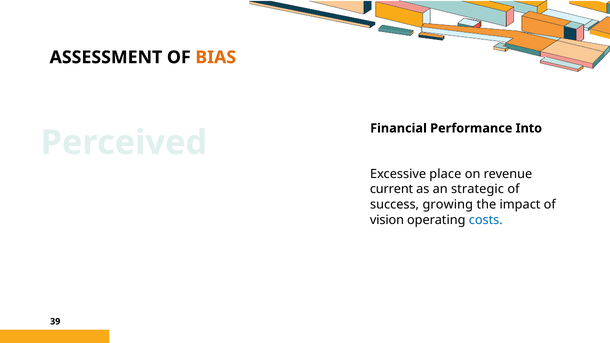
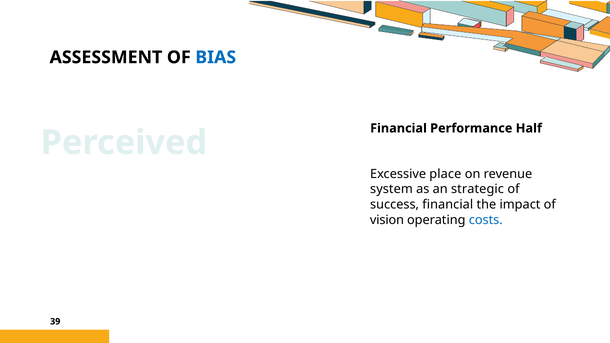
BIAS colour: orange -> blue (216, 57)
Into: Into -> Half (529, 128)
current: current -> system (391, 189)
success growing: growing -> financial (448, 205)
